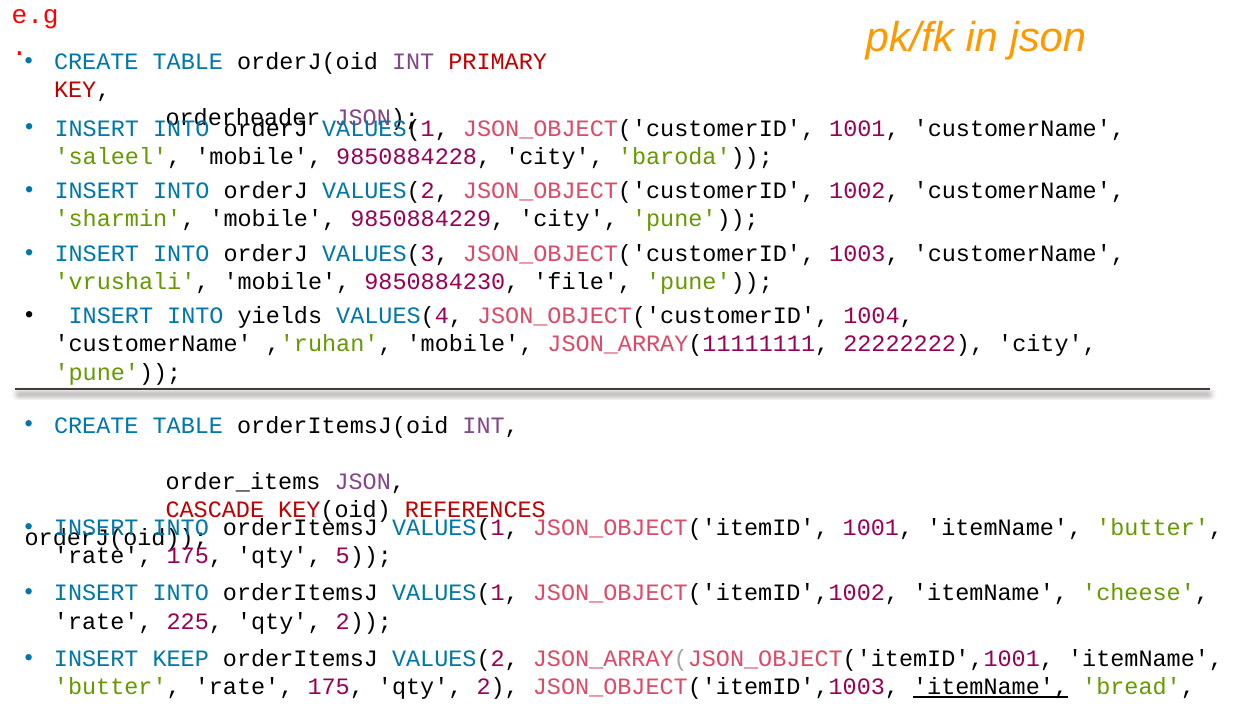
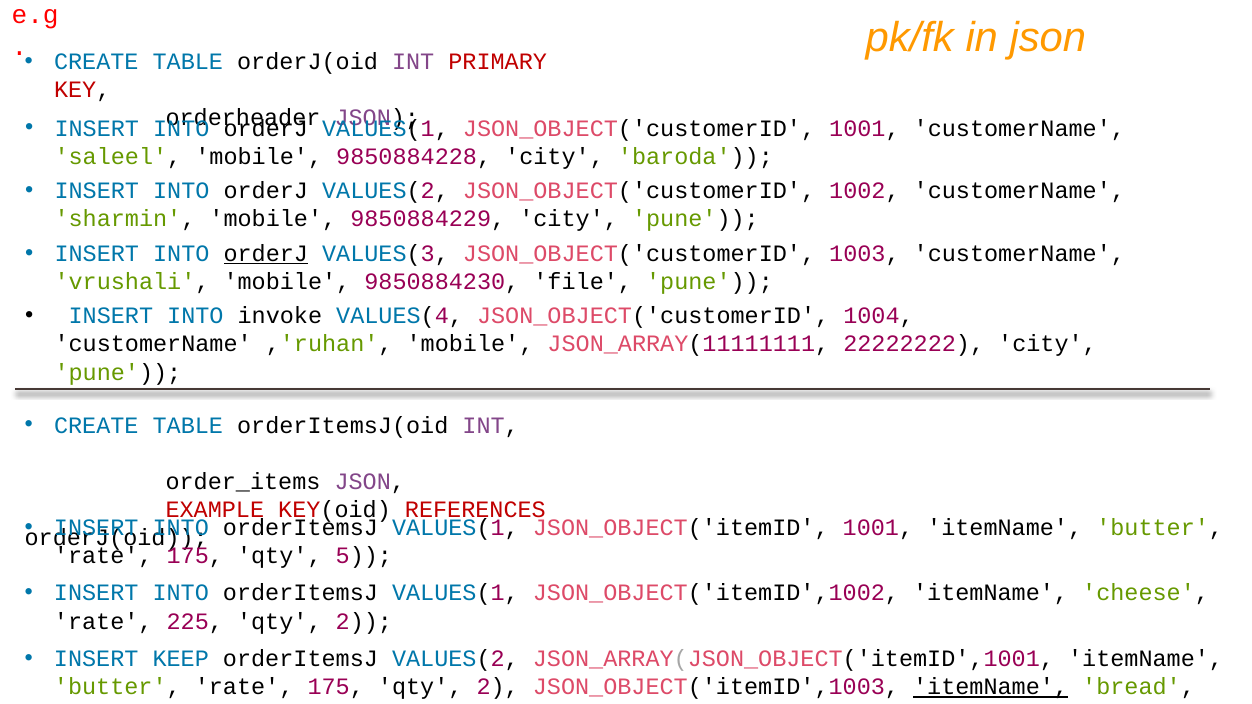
orderJ underline: none -> present (266, 254)
yields: yields -> invoke (280, 316)
CASCADE: CASCADE -> EXAMPLE (215, 510)
